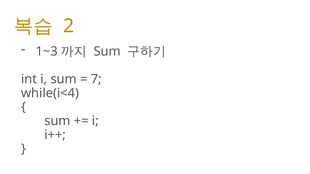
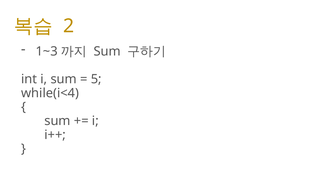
7: 7 -> 5 (96, 79)
